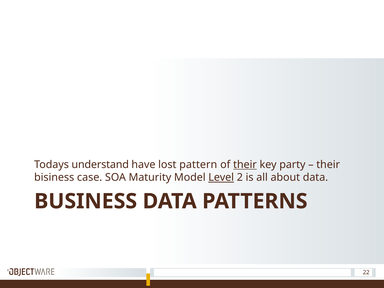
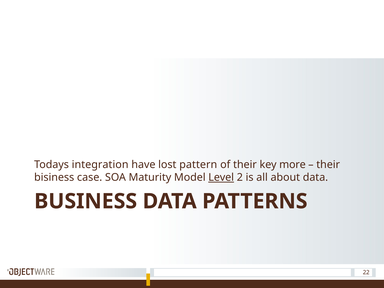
understand: understand -> integration (100, 165)
their underline: present -> none (245, 165)
party: party -> more (292, 165)
